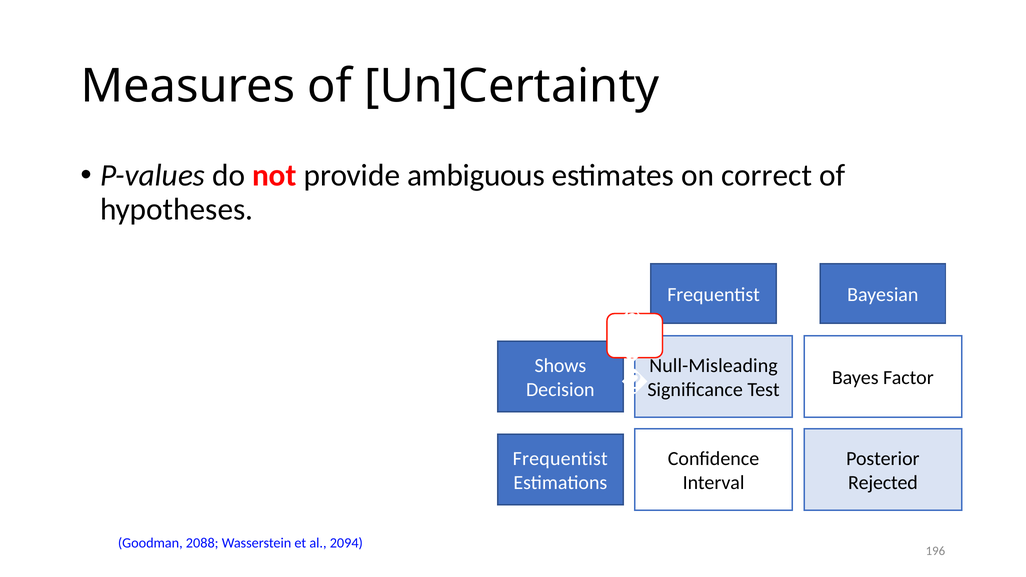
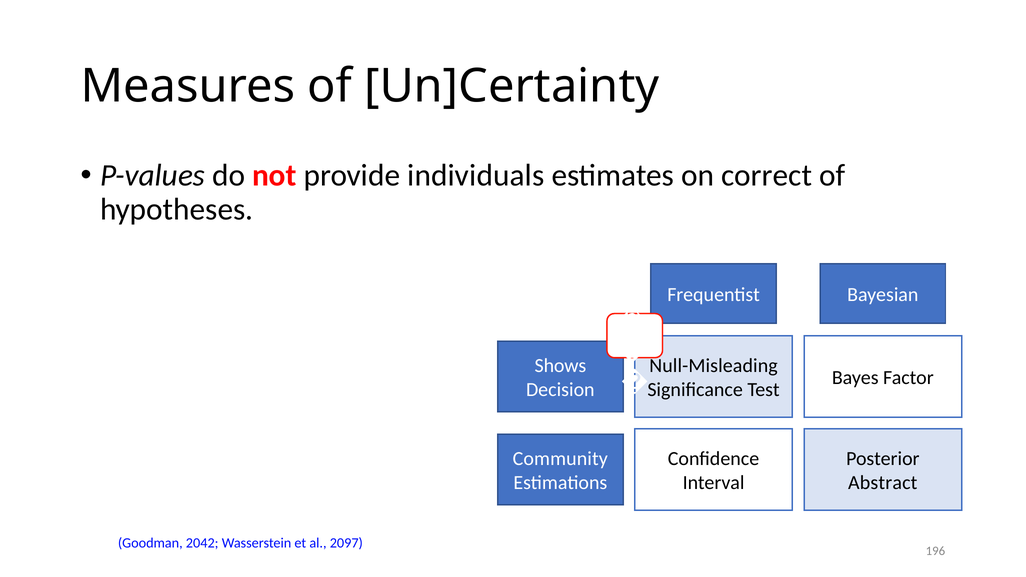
ambiguous: ambiguous -> individuals (476, 175)
Frequentist: Frequentist -> Community (560, 459)
Rejected: Rejected -> Abstract (883, 483)
2088: 2088 -> 2042 (202, 543)
2094: 2094 -> 2097 (346, 543)
